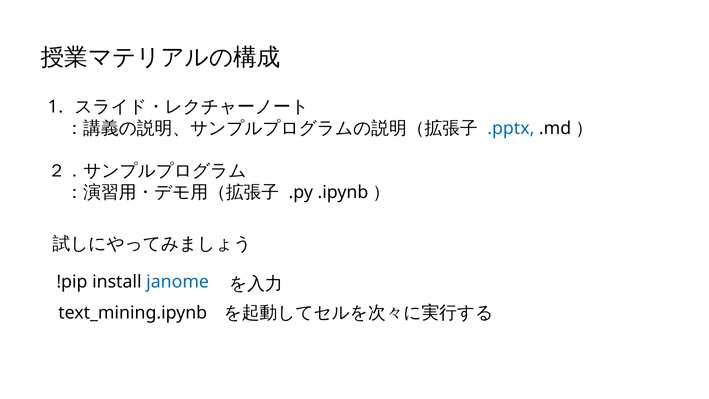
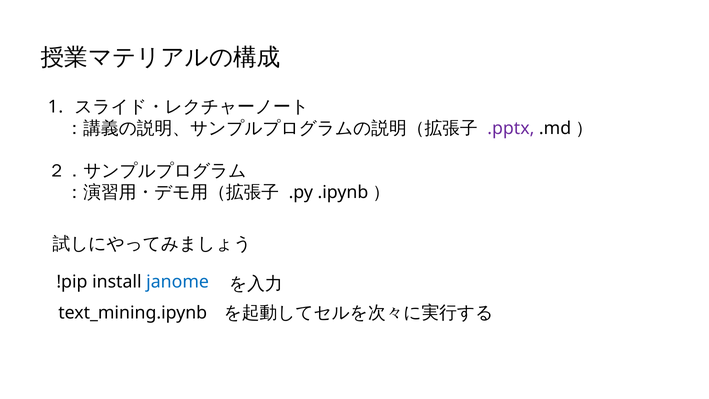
.pptx colour: blue -> purple (511, 128)
